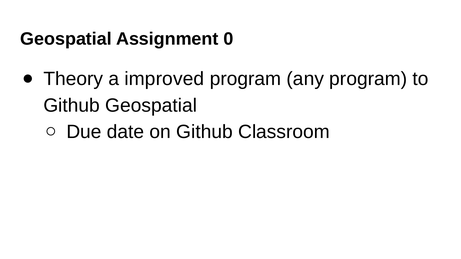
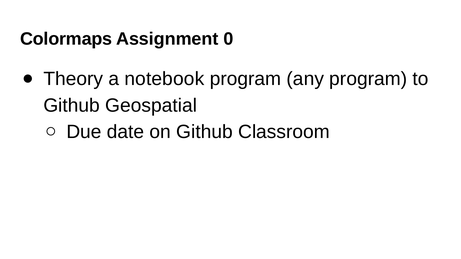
Geospatial: Geospatial -> Colormaps (66, 39)
improved: improved -> notebook (164, 79)
